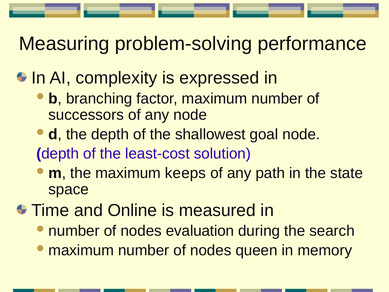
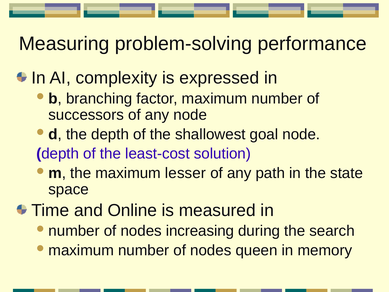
keeps: keeps -> lesser (185, 173)
evaluation: evaluation -> increasing (200, 231)
